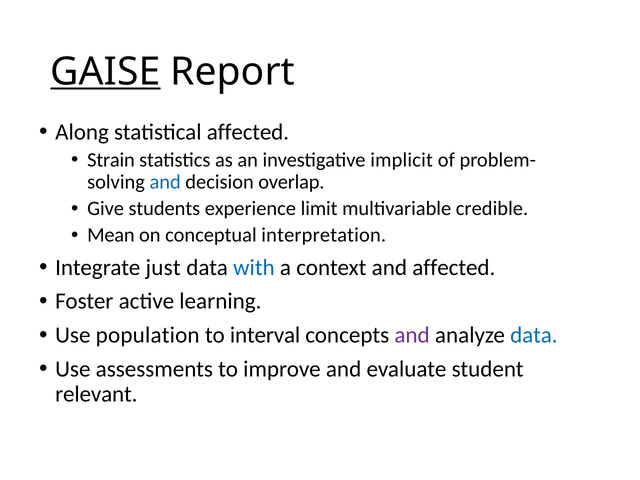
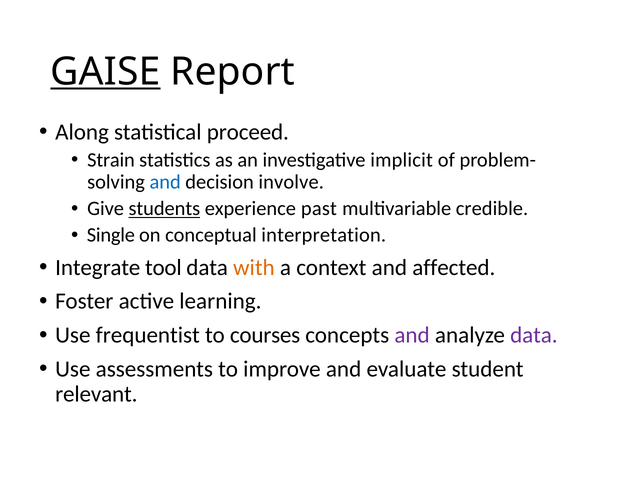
statistical affected: affected -> proceed (248, 132)
overlap: overlap -> involve (291, 182)
students underline: none -> present (164, 209)
limit: limit -> past (319, 209)
Mean: Mean -> Single (111, 235)
just: just -> tool (163, 268)
with colour: blue -> orange (254, 268)
population: population -> frequentist (148, 335)
interval: interval -> courses (265, 335)
data colour: blue -> purple (534, 335)
